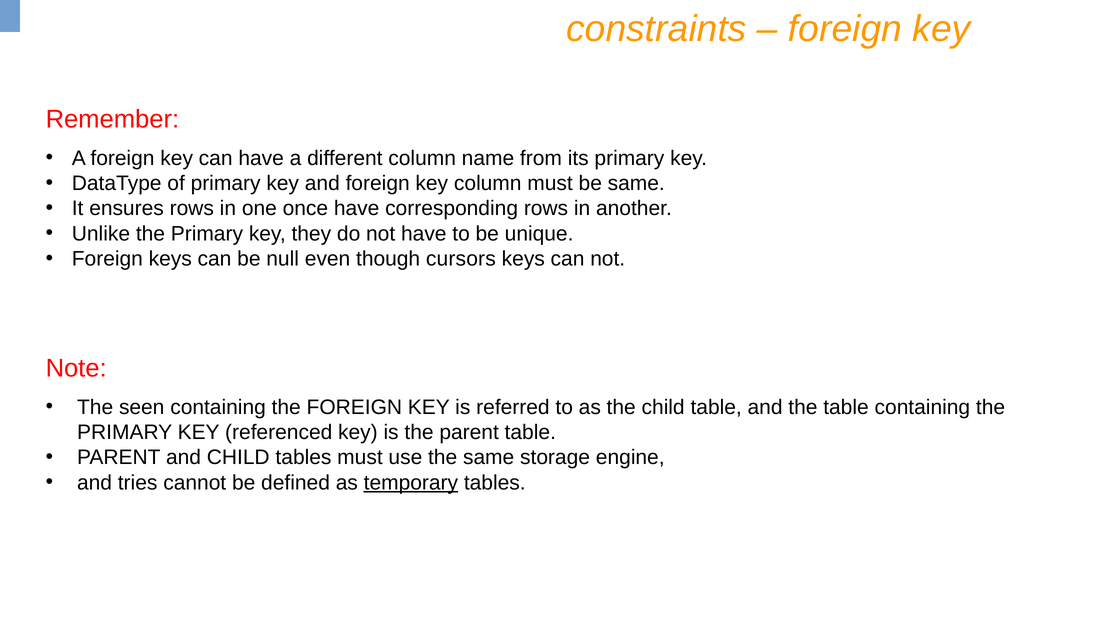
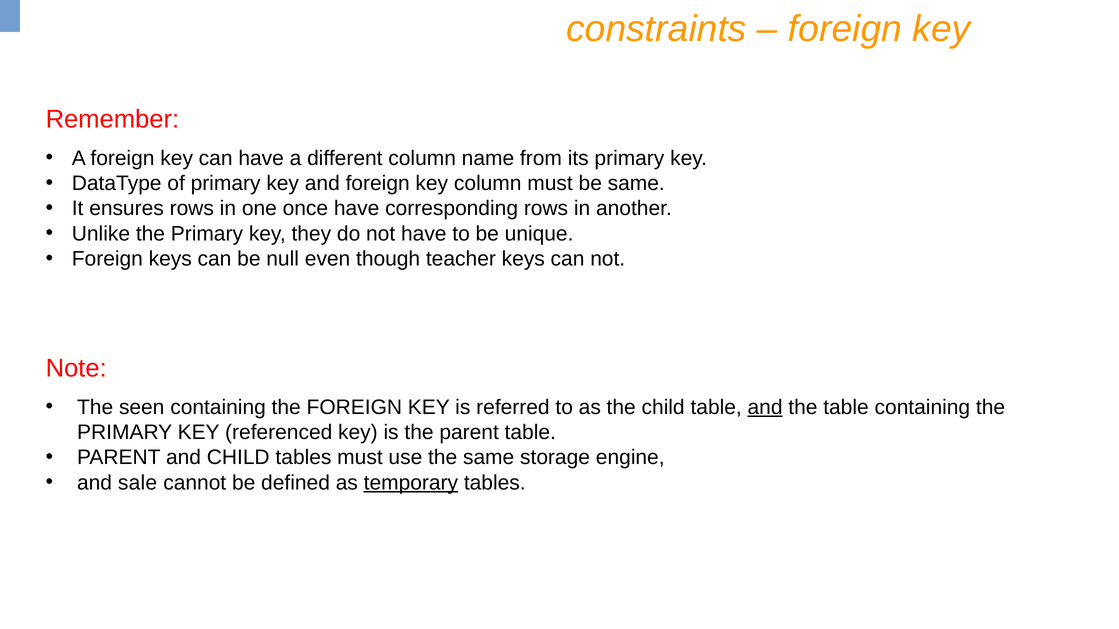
cursors: cursors -> teacher (461, 259)
and underline: none -> present (765, 407)
tries: tries -> sale (138, 483)
